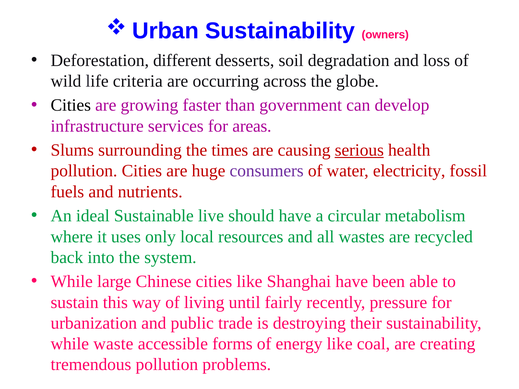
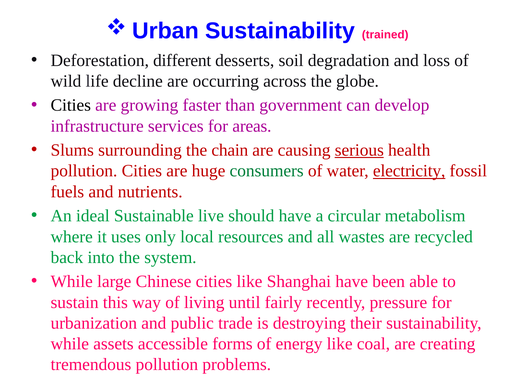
owners: owners -> trained (385, 35)
criteria: criteria -> decline (138, 81)
times: times -> chain (230, 150)
consumers colour: purple -> green (267, 171)
electricity underline: none -> present (409, 171)
waste: waste -> assets (113, 344)
